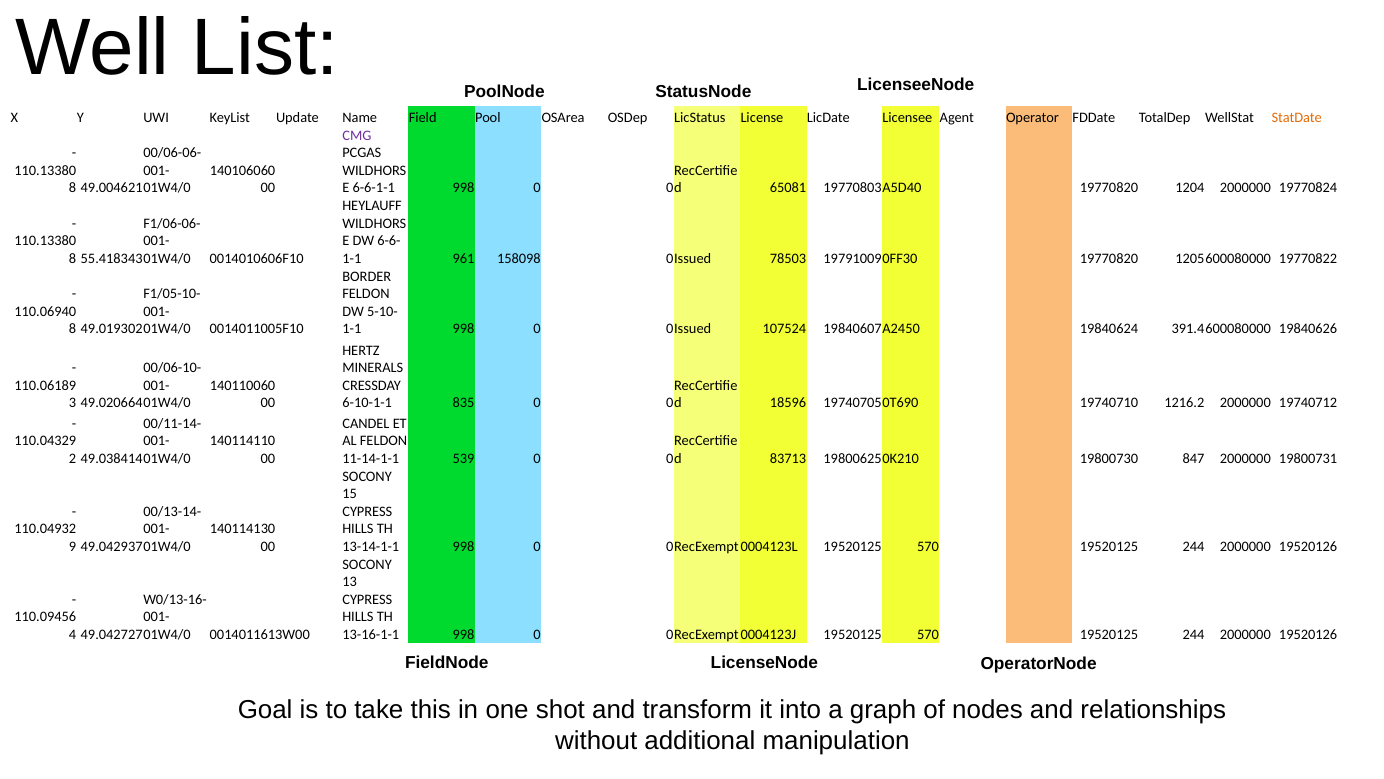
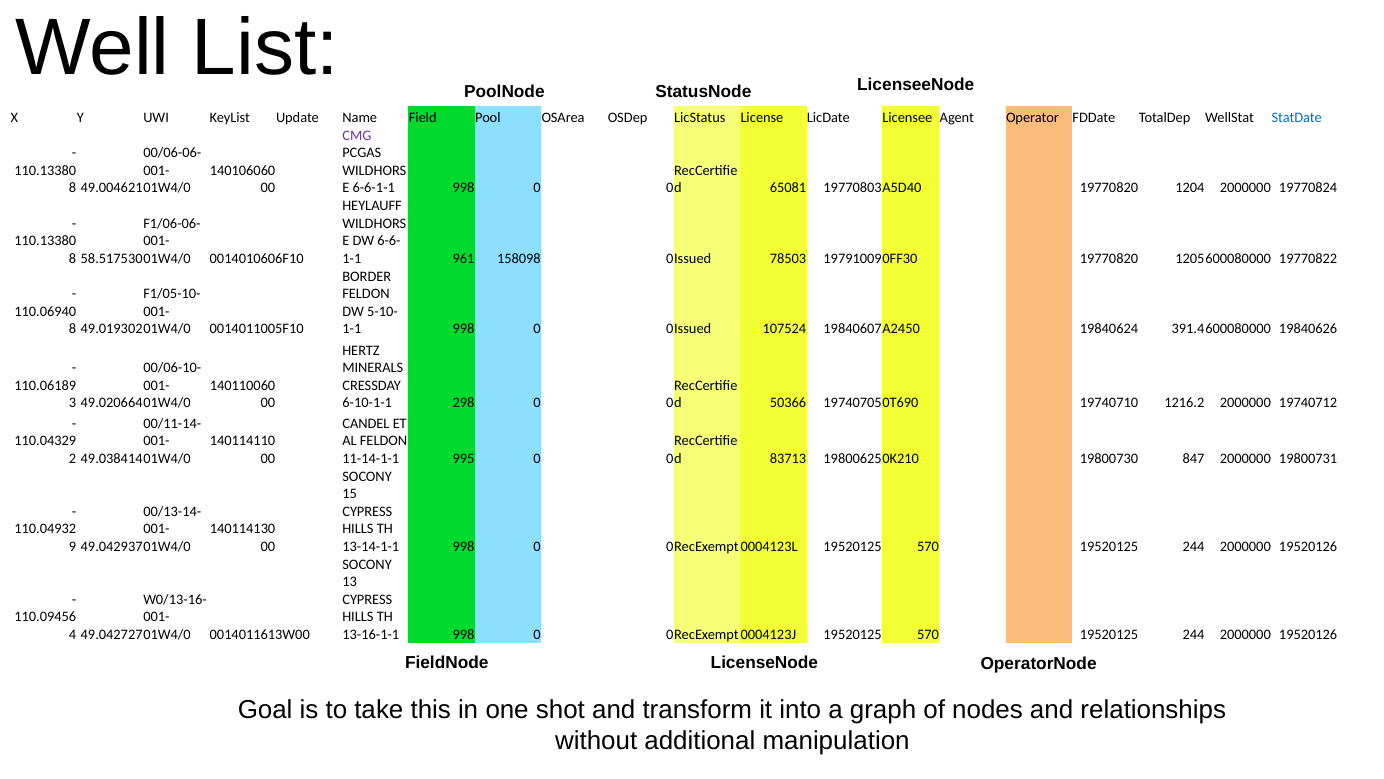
StatDate colour: orange -> blue (1297, 117)
55.418343: 55.418343 -> 58.517530 (112, 258)
835: 835 -> 298 (463, 403)
18596: 18596 -> 50366 (788, 403)
539: 539 -> 995 (463, 458)
